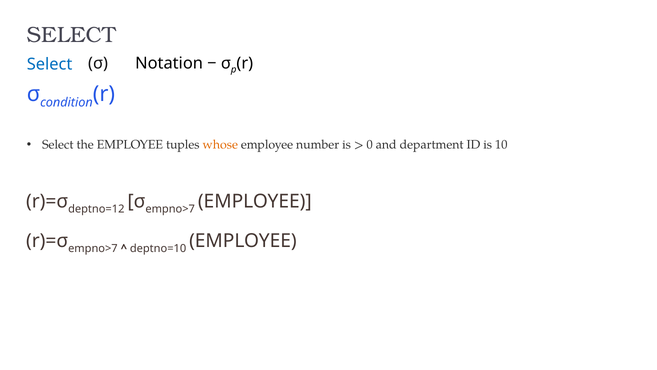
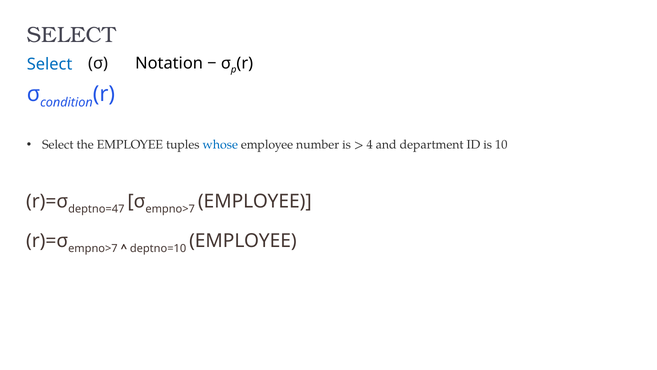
whose colour: orange -> blue (220, 144)
0: 0 -> 4 (370, 144)
deptno=12: deptno=12 -> deptno=47 (96, 209)
